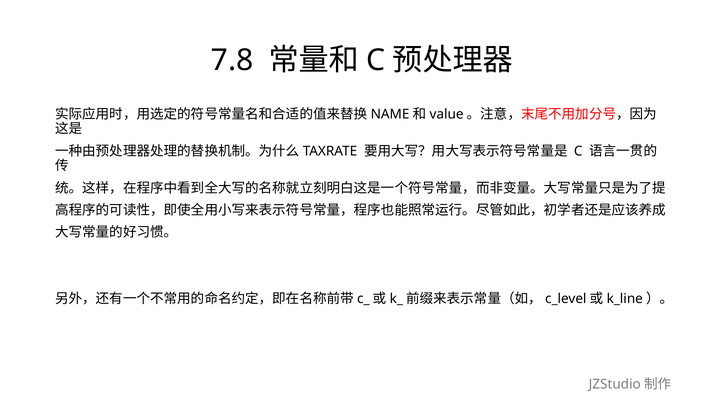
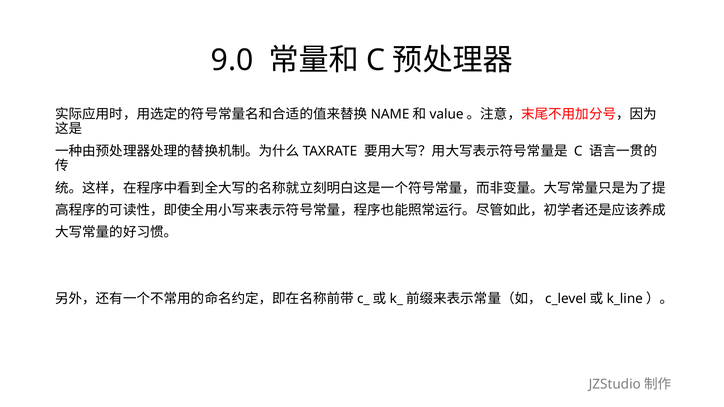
7.8: 7.8 -> 9.0 (232, 61)
